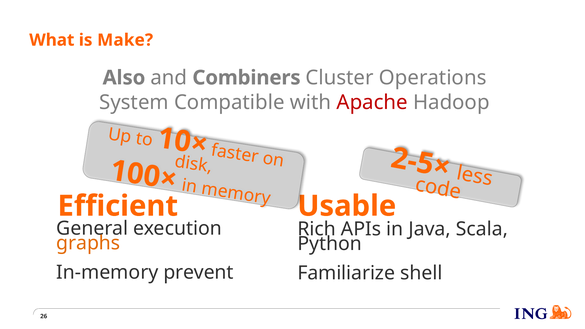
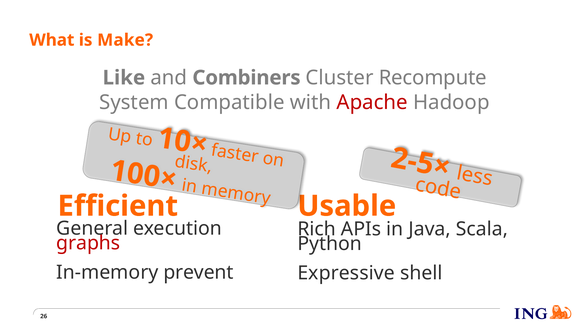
Also: Also -> Like (124, 78)
Operations: Operations -> Recompute (433, 78)
graphs colour: orange -> red (88, 243)
Familiarize: Familiarize -> Expressive (346, 273)
